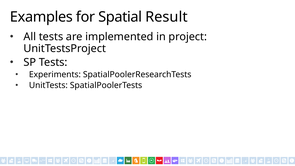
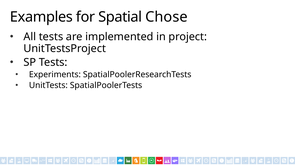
Result: Result -> Chose (166, 17)
